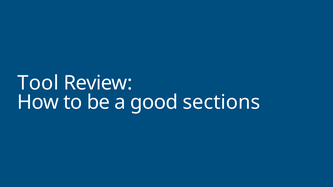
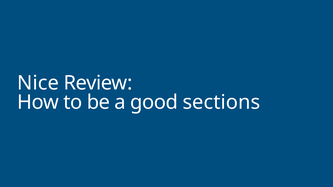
Tool: Tool -> Nice (38, 83)
